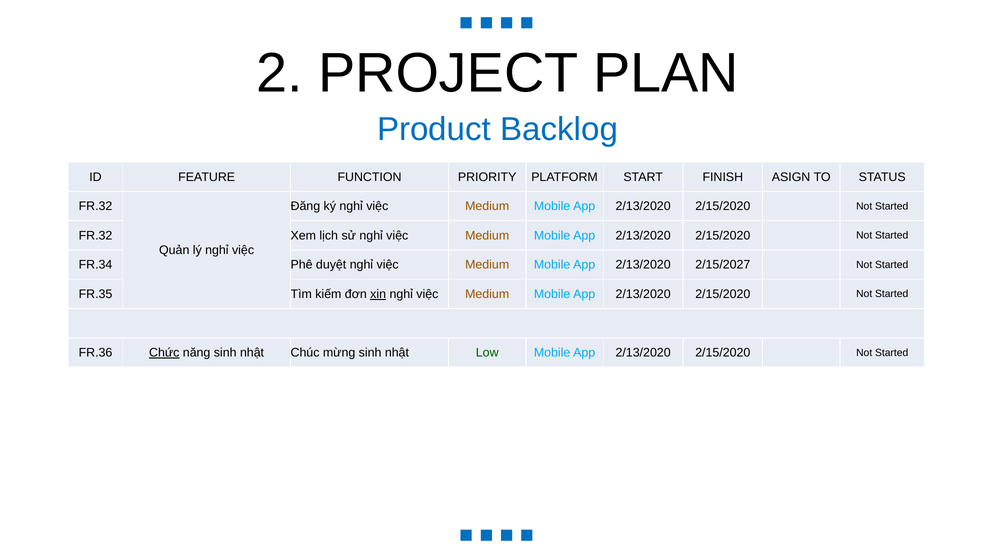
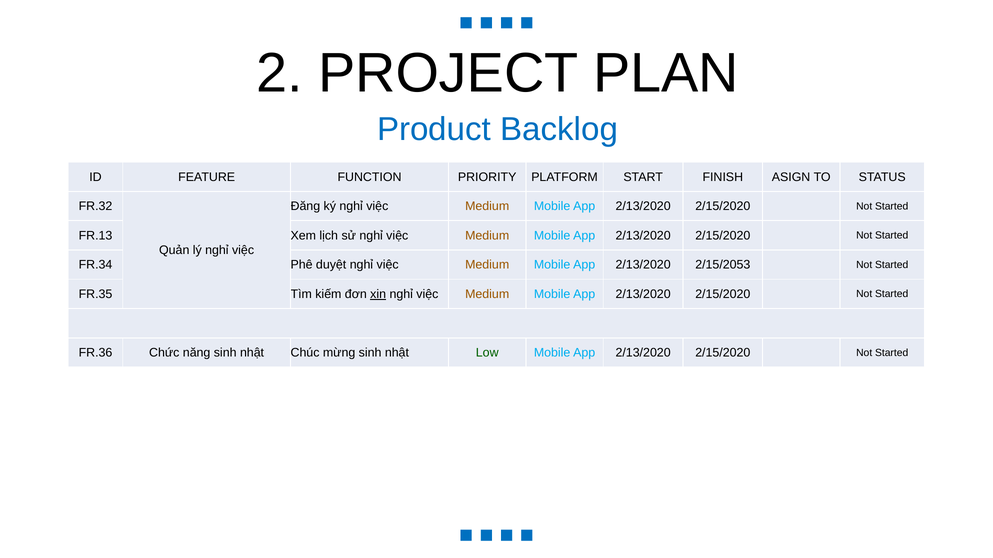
FR.32: FR.32 -> FR.13 (96, 236)
2/15/2027: 2/15/2027 -> 2/15/2053 (723, 265)
Chức underline: present -> none (164, 353)
